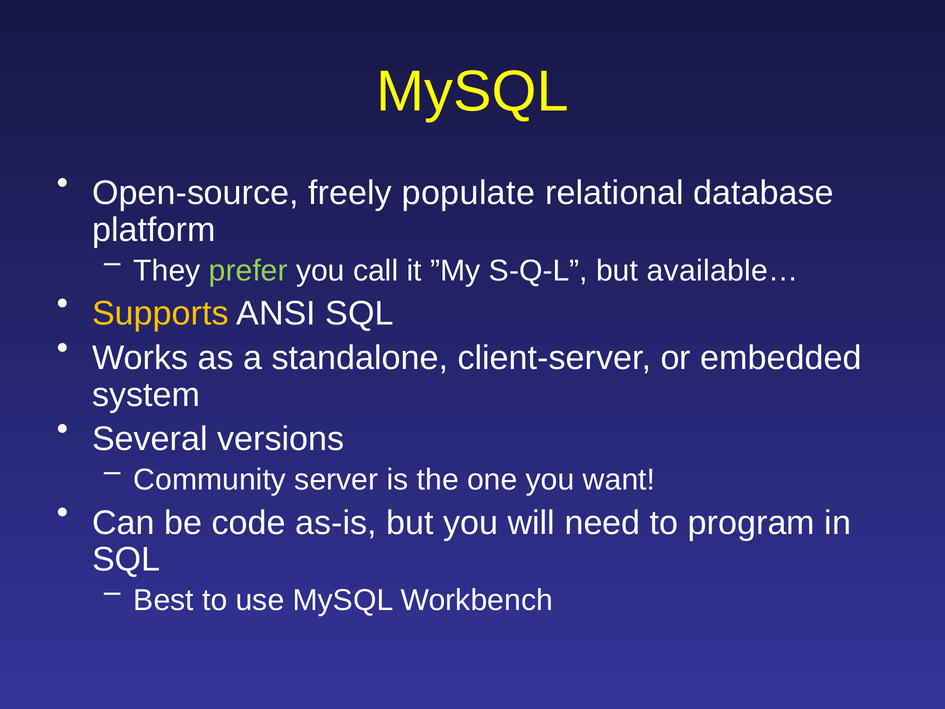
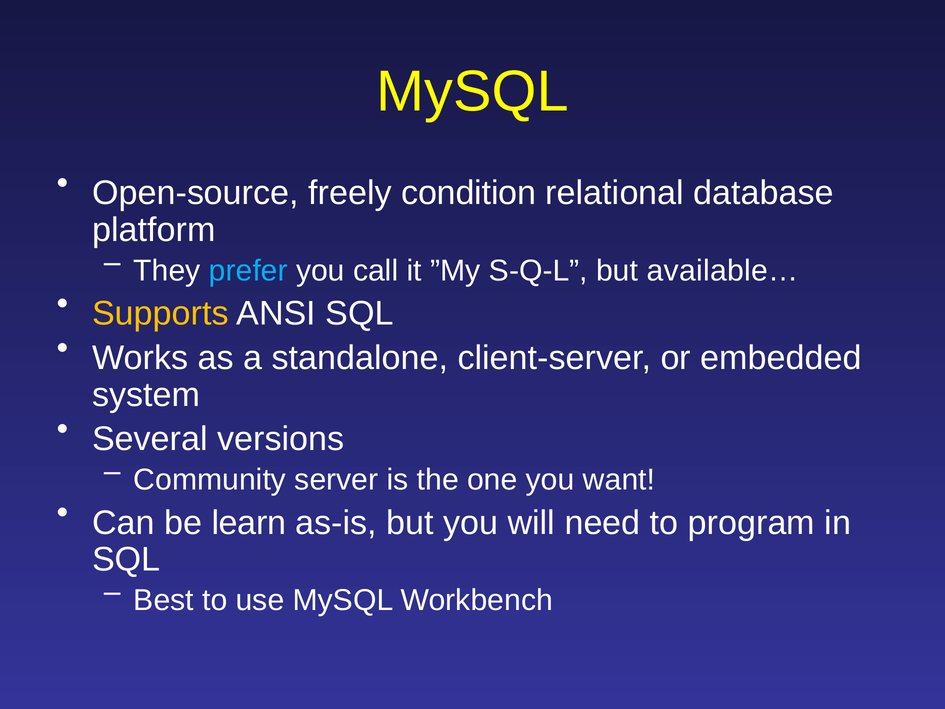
populate: populate -> condition (469, 193)
prefer colour: light green -> light blue (248, 271)
code: code -> learn (249, 523)
